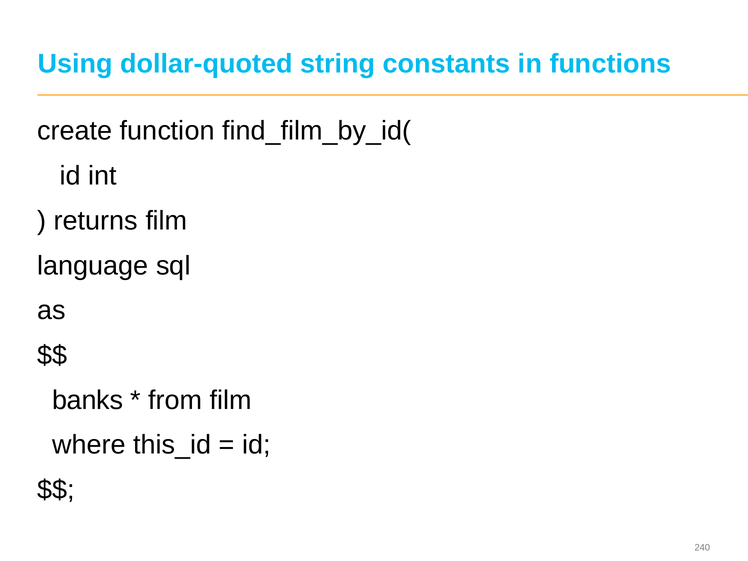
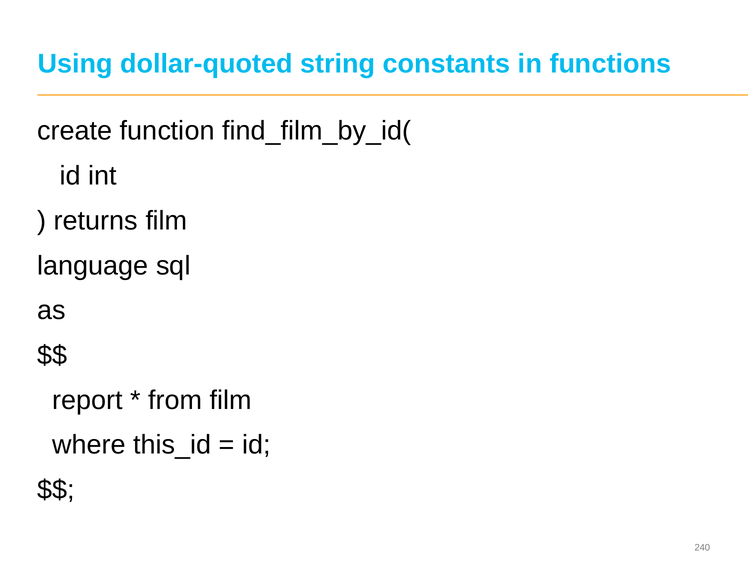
banks: banks -> report (88, 400)
